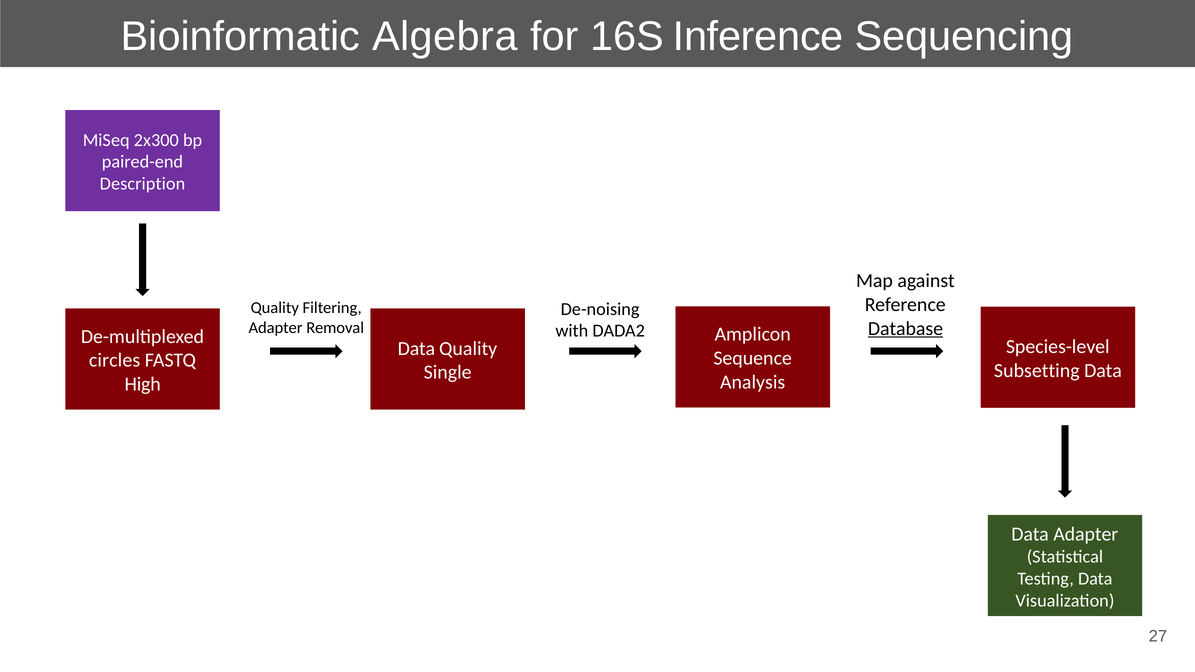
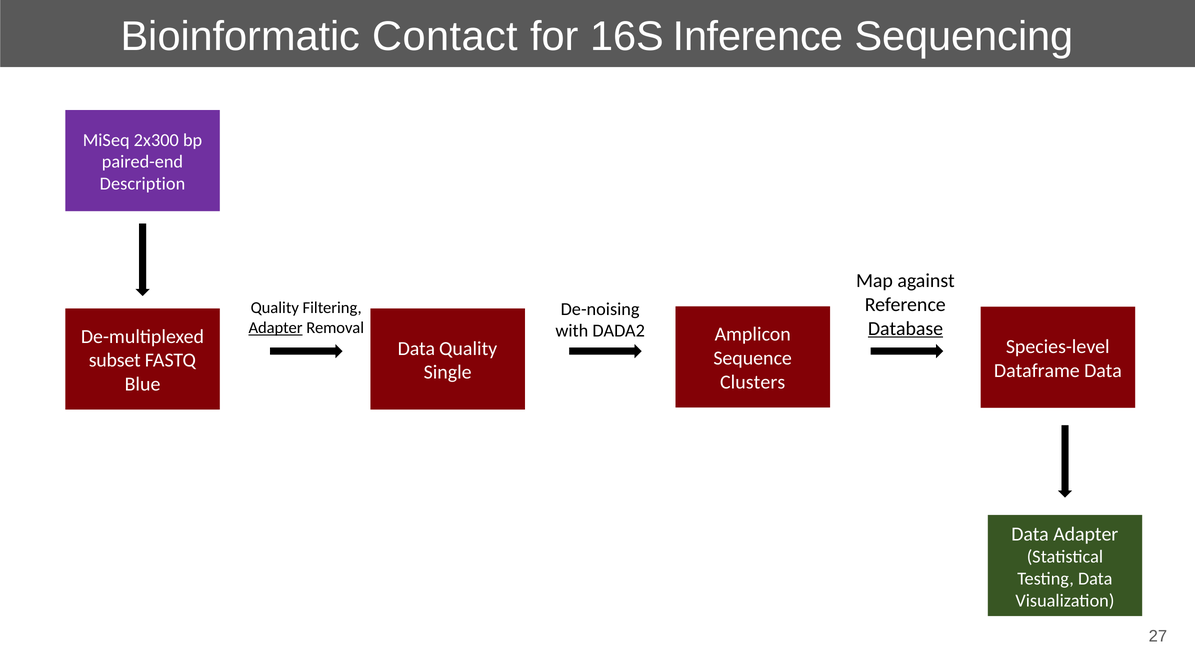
Algebra: Algebra -> Contact (445, 36)
Adapter underline: none -> present (276, 328)
circles: circles -> subset (115, 361)
Subsetting: Subsetting -> Dataframe (1037, 371)
Analysis: Analysis -> Clusters (753, 382)
High: High -> Blue (143, 384)
